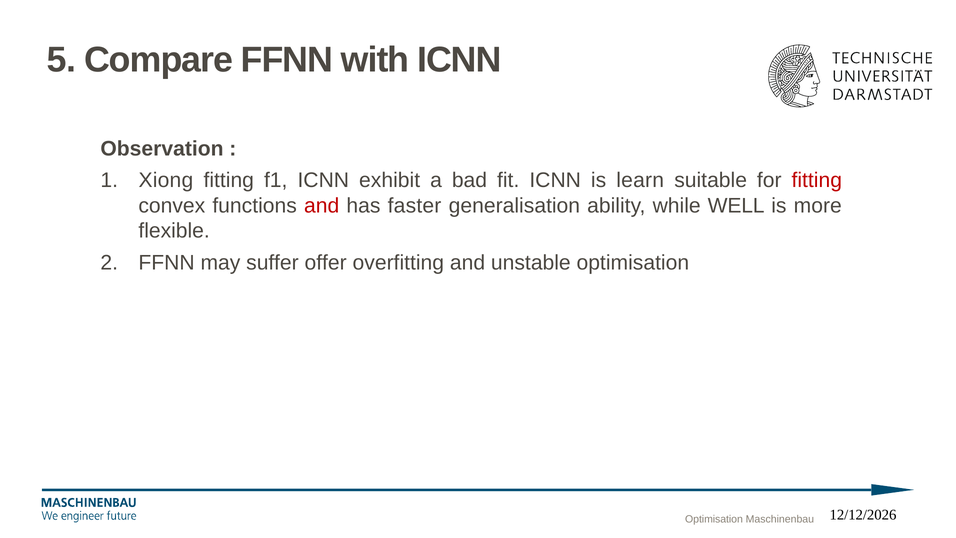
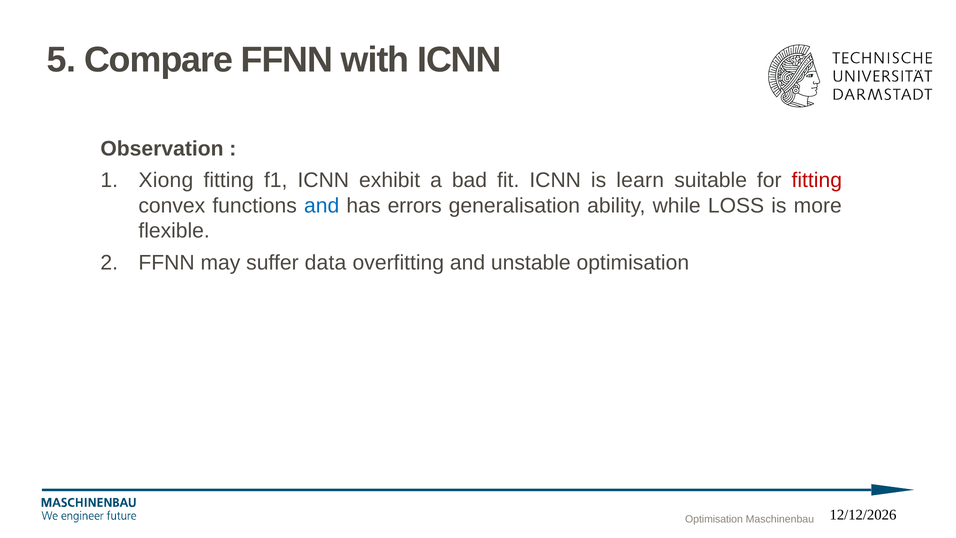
and colour: red -> blue (322, 206)
faster: faster -> errors (415, 206)
WELL: WELL -> LOSS (736, 206)
offer: offer -> data (326, 263)
